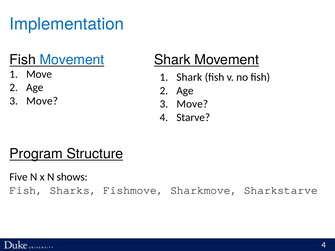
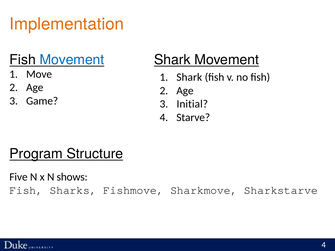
Implementation colour: blue -> orange (67, 24)
Move: Move -> Game (42, 101)
Move: Move -> Initial (192, 104)
